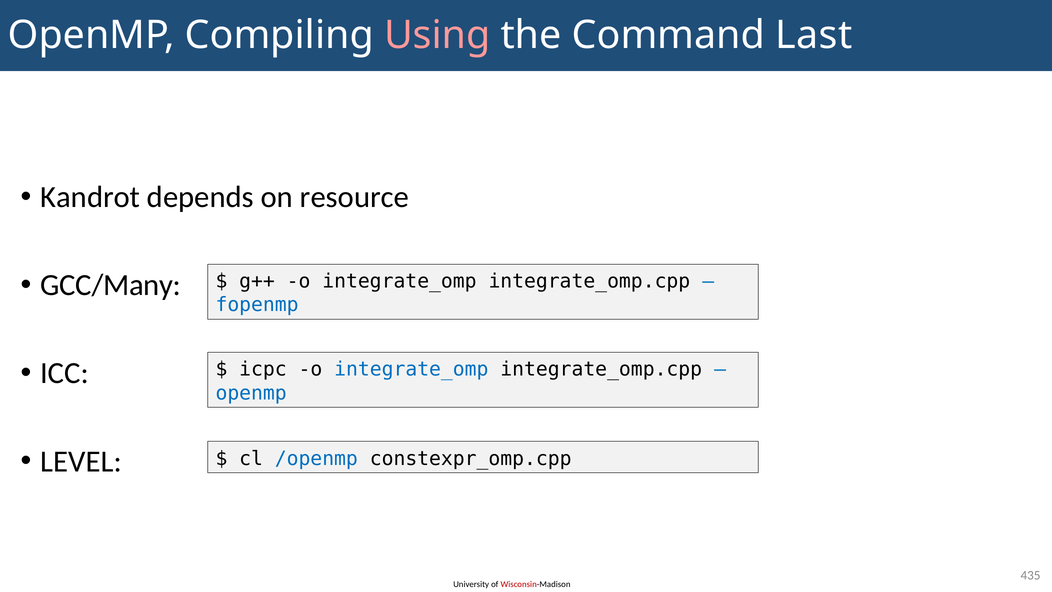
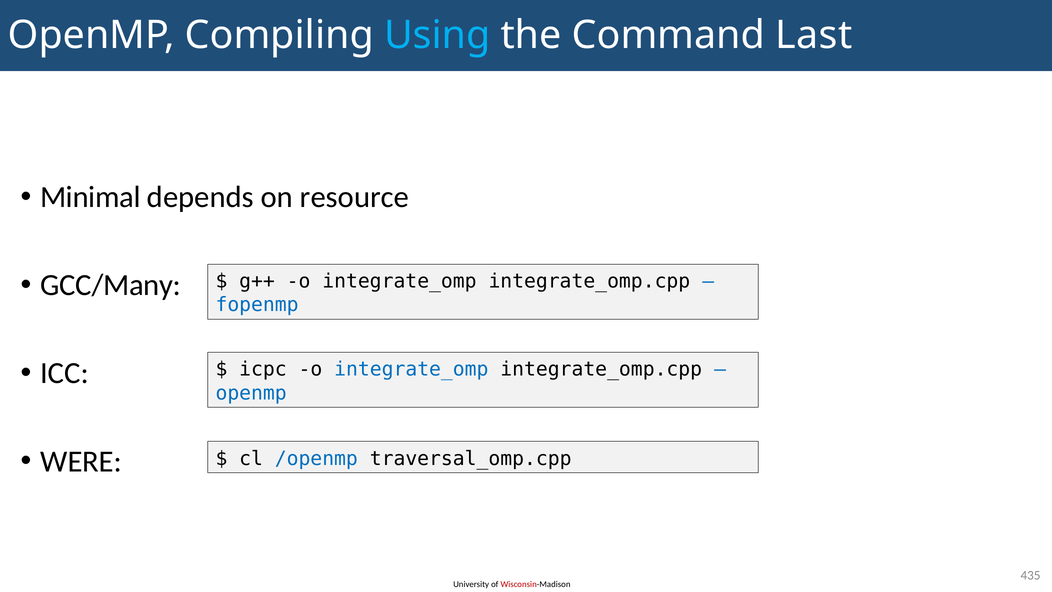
Using colour: pink -> light blue (437, 35)
Kandrot: Kandrot -> Minimal (90, 197)
LEVEL: LEVEL -> WERE (81, 461)
constexpr_omp.cpp: constexpr_omp.cpp -> traversal_omp.cpp (471, 458)
